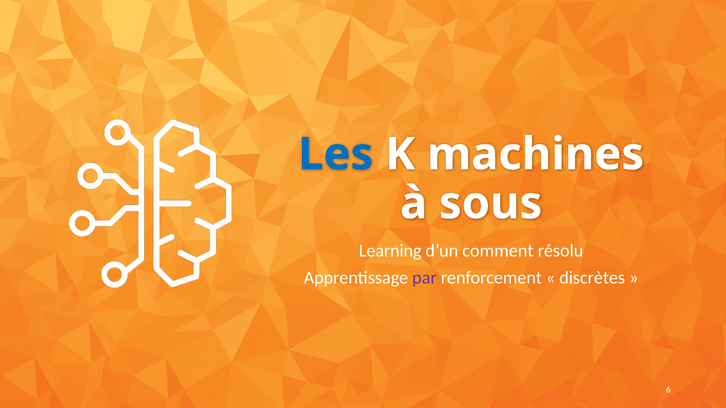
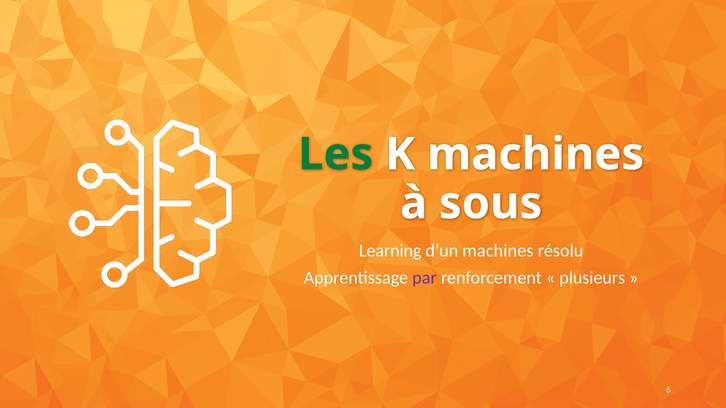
Les colour: blue -> green (336, 154)
d’un comment: comment -> machines (498, 251)
discrètes: discrètes -> plusieurs (592, 278)
